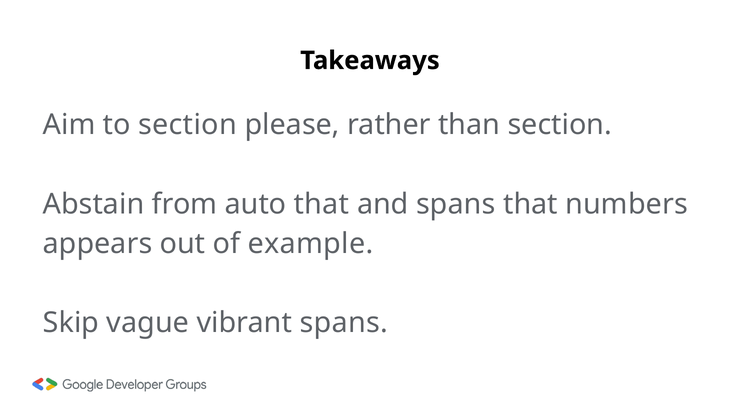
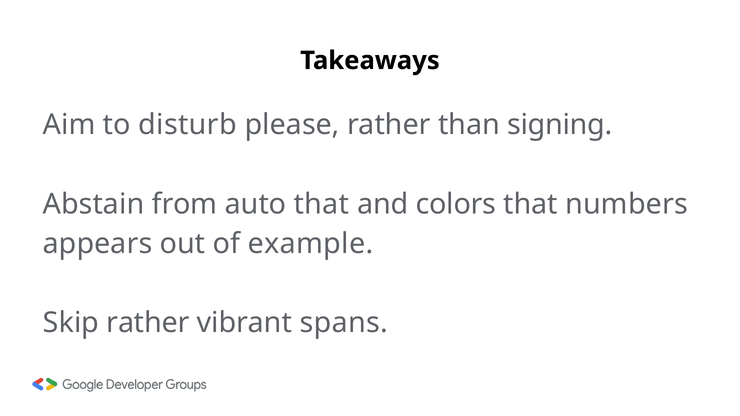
to section: section -> disturb (188, 125)
than section: section -> signing (560, 125)
and spans: spans -> colors (456, 204)
Skip vague: vague -> rather (148, 323)
